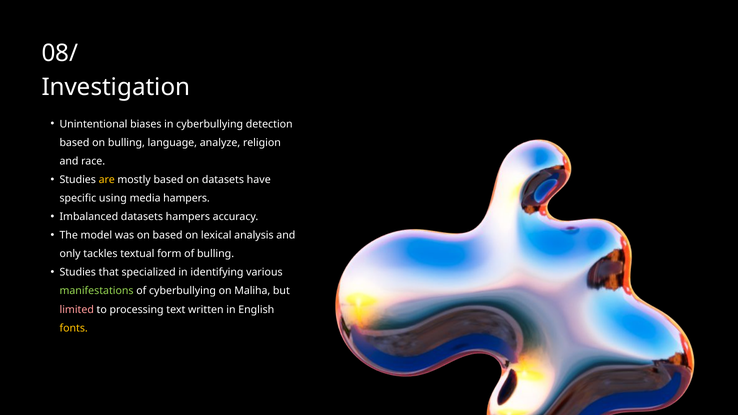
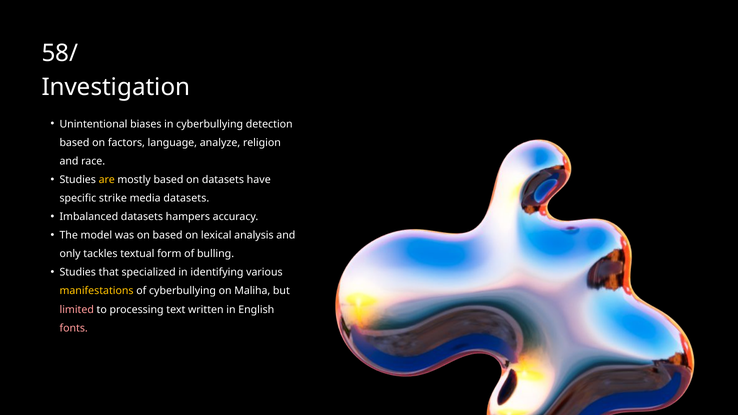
08/: 08/ -> 58/ (60, 53)
on bulling: bulling -> factors (126, 143)
using: using -> strike (113, 198)
media hampers: hampers -> datasets (186, 198)
manifestations colour: light green -> yellow (97, 291)
fonts colour: yellow -> pink (74, 328)
